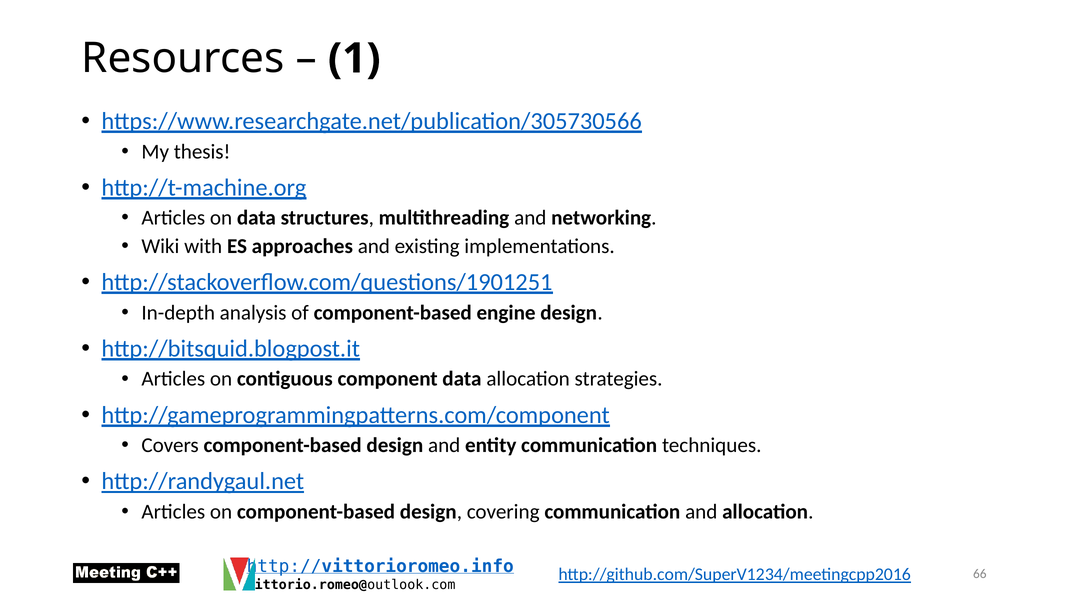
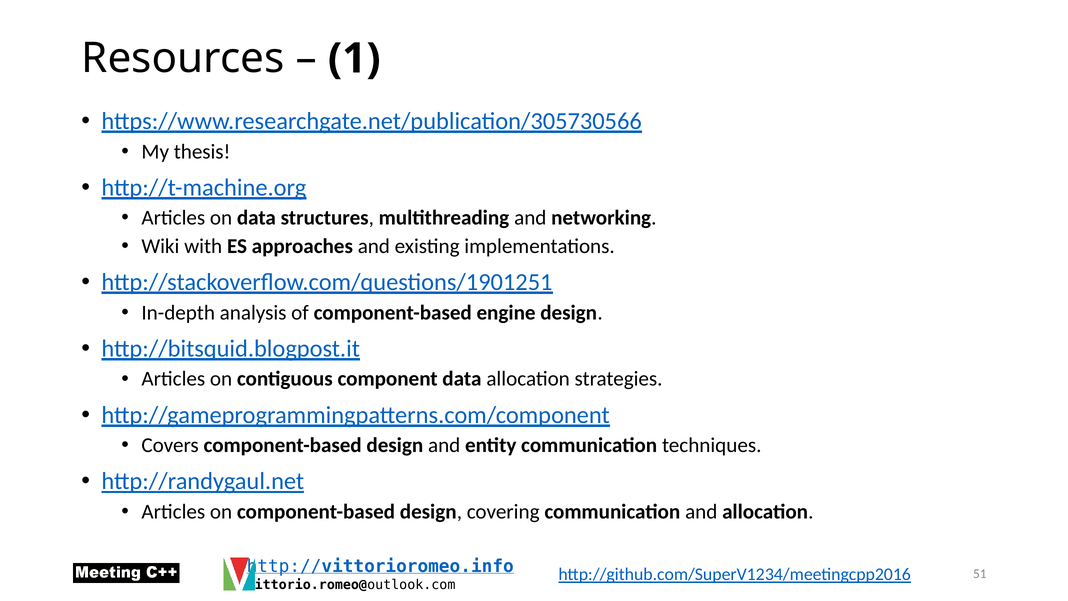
66: 66 -> 51 (980, 574)
